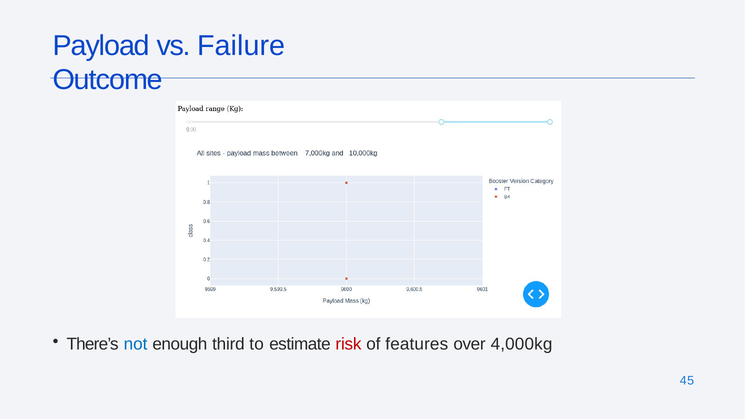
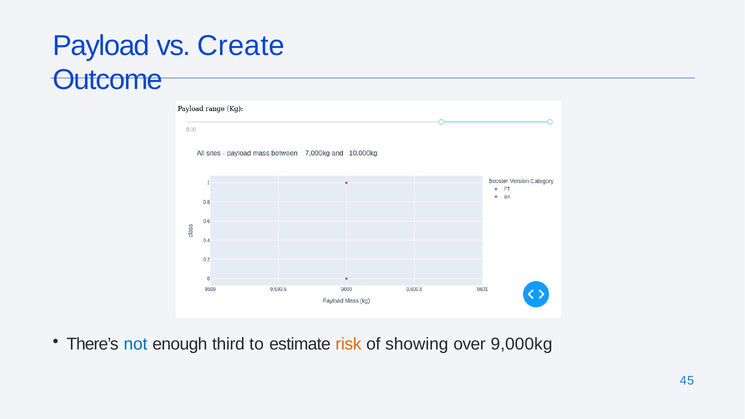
Failure: Failure -> Create (241, 46)
risk colour: red -> orange (349, 344)
features: features -> showing (417, 344)
4,000kg: 4,000kg -> 9,000kg (522, 344)
